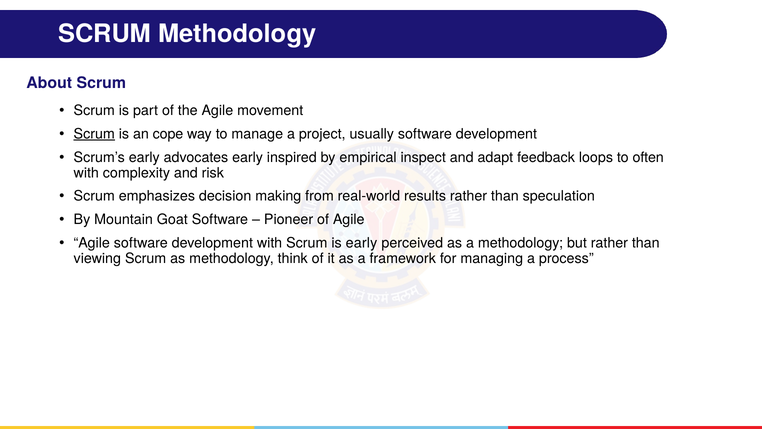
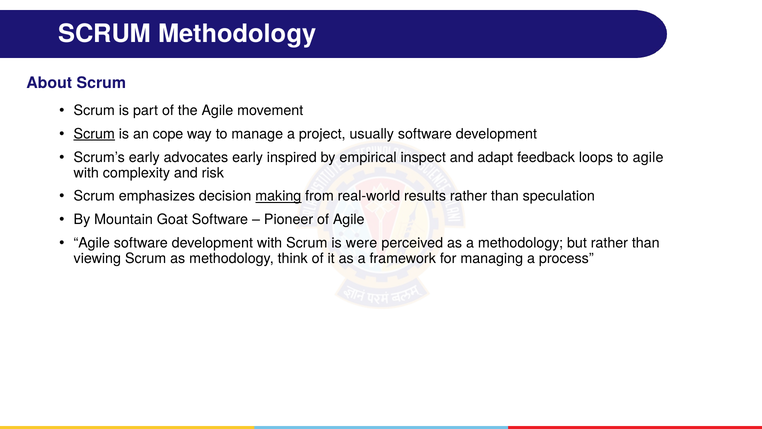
to often: often -> agile (648, 157)
making underline: none -> present (278, 196)
is early: early -> were (362, 243)
